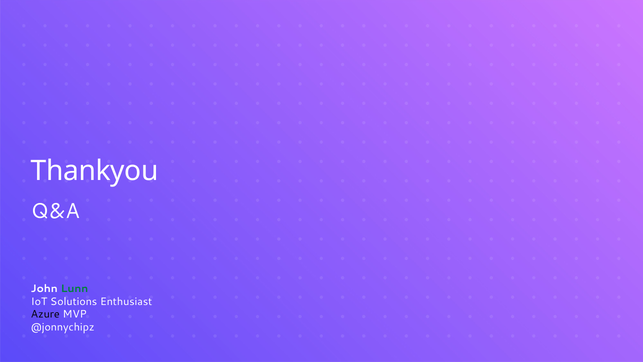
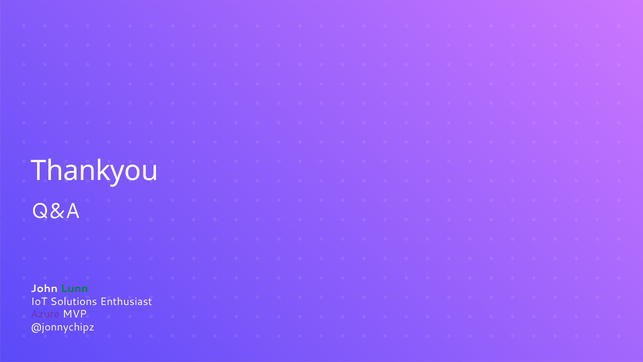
Azure colour: black -> purple (45, 314)
